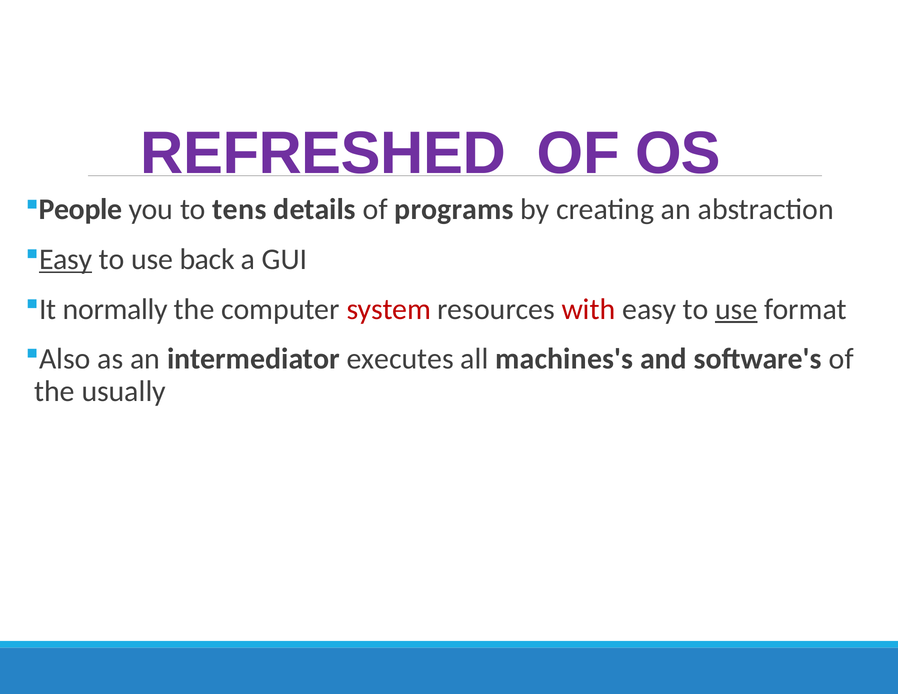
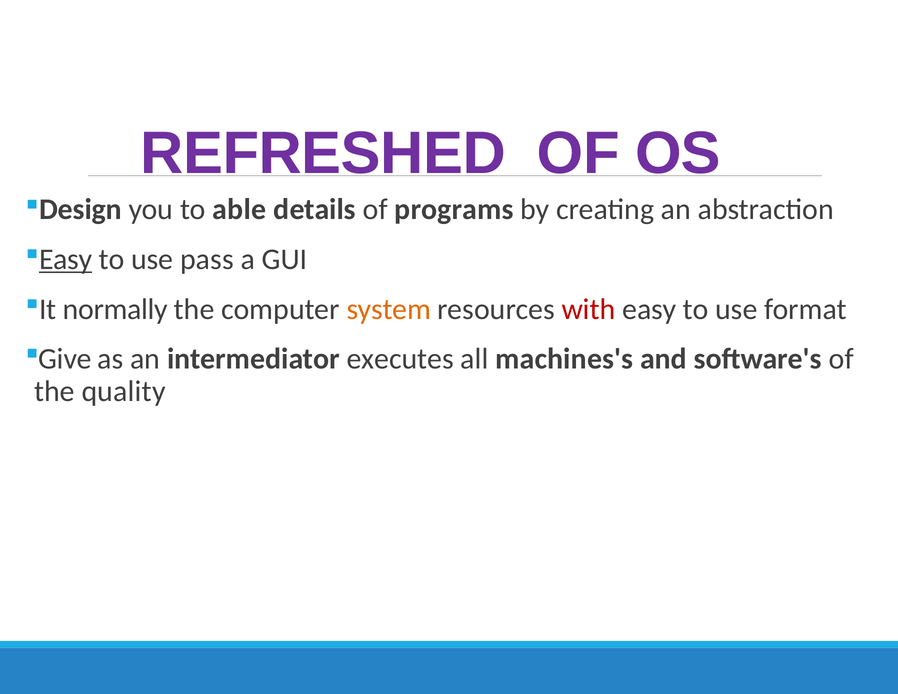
People: People -> Design (80, 210)
tens: tens -> able (239, 210)
back: back -> pass (207, 259)
system colour: red -> orange (389, 309)
use underline: present -> none (736, 309)
Also: Also -> Give (65, 359)
usually: usually -> quality (124, 391)
